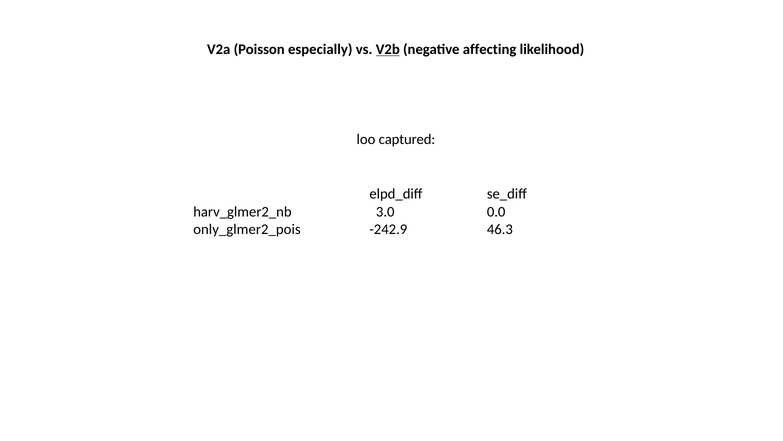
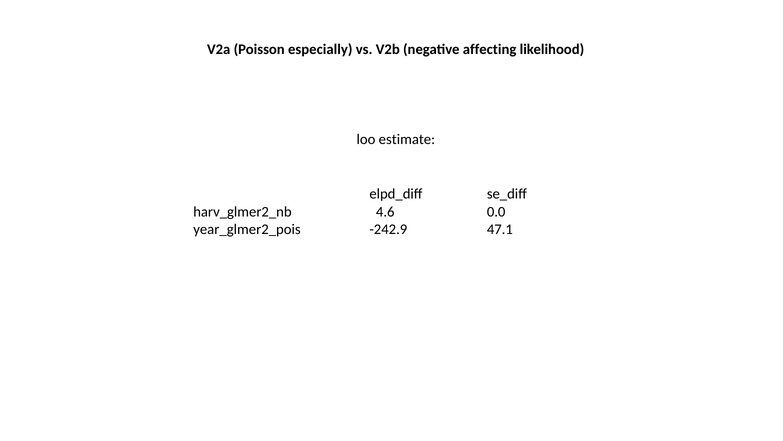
V2b underline: present -> none (388, 49)
captured: captured -> estimate (407, 139)
3.0: 3.0 -> 4.6 (385, 211)
only_glmer2_pois: only_glmer2_pois -> year_glmer2_pois (247, 229)
46.3: 46.3 -> 47.1 (500, 229)
